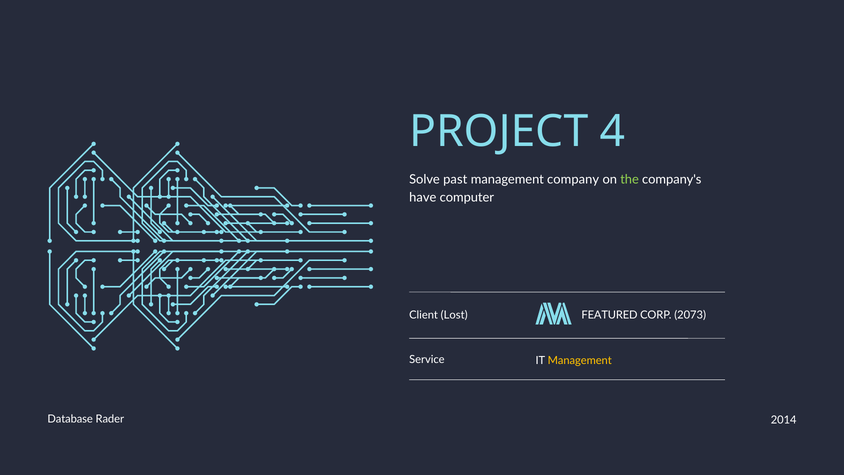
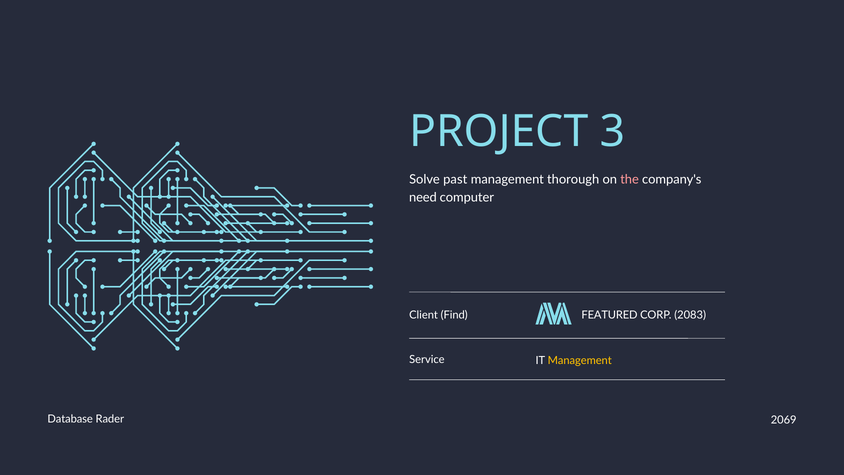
4: 4 -> 3 (613, 131)
company: company -> thorough (573, 180)
the colour: light green -> pink (630, 180)
have: have -> need (423, 198)
Lost: Lost -> Find (454, 315)
2073: 2073 -> 2083 (690, 315)
2014: 2014 -> 2069 (784, 420)
